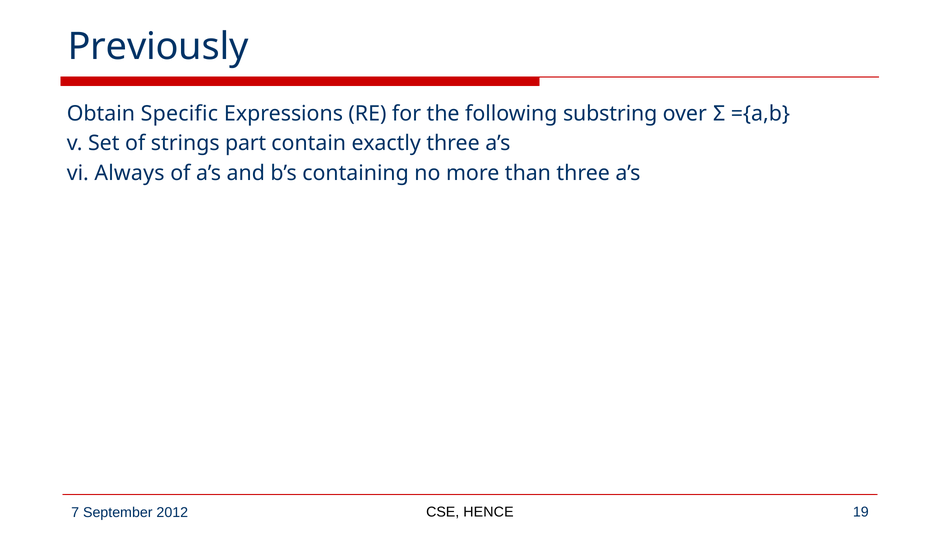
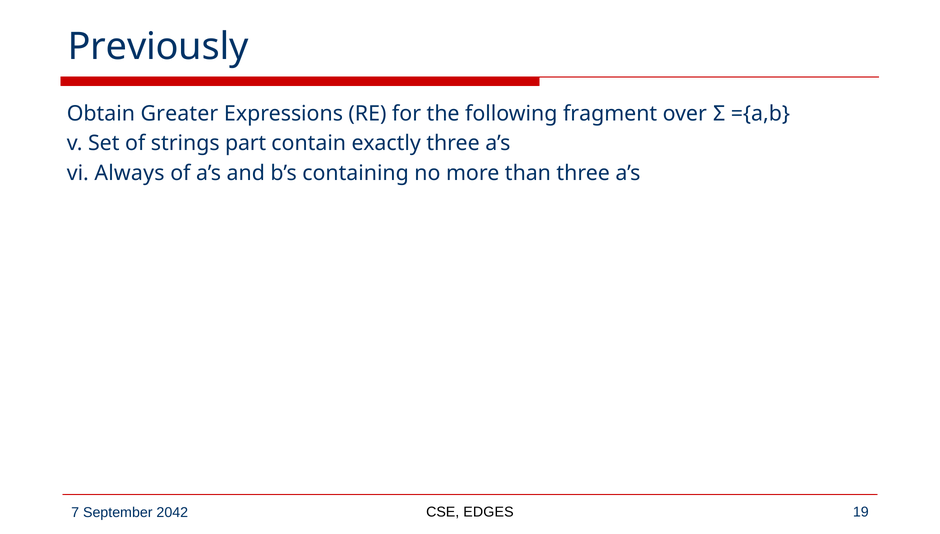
Specific: Specific -> Greater (179, 114)
substring: substring -> fragment (610, 114)
2012: 2012 -> 2042 (172, 512)
HENCE: HENCE -> EDGES (488, 512)
